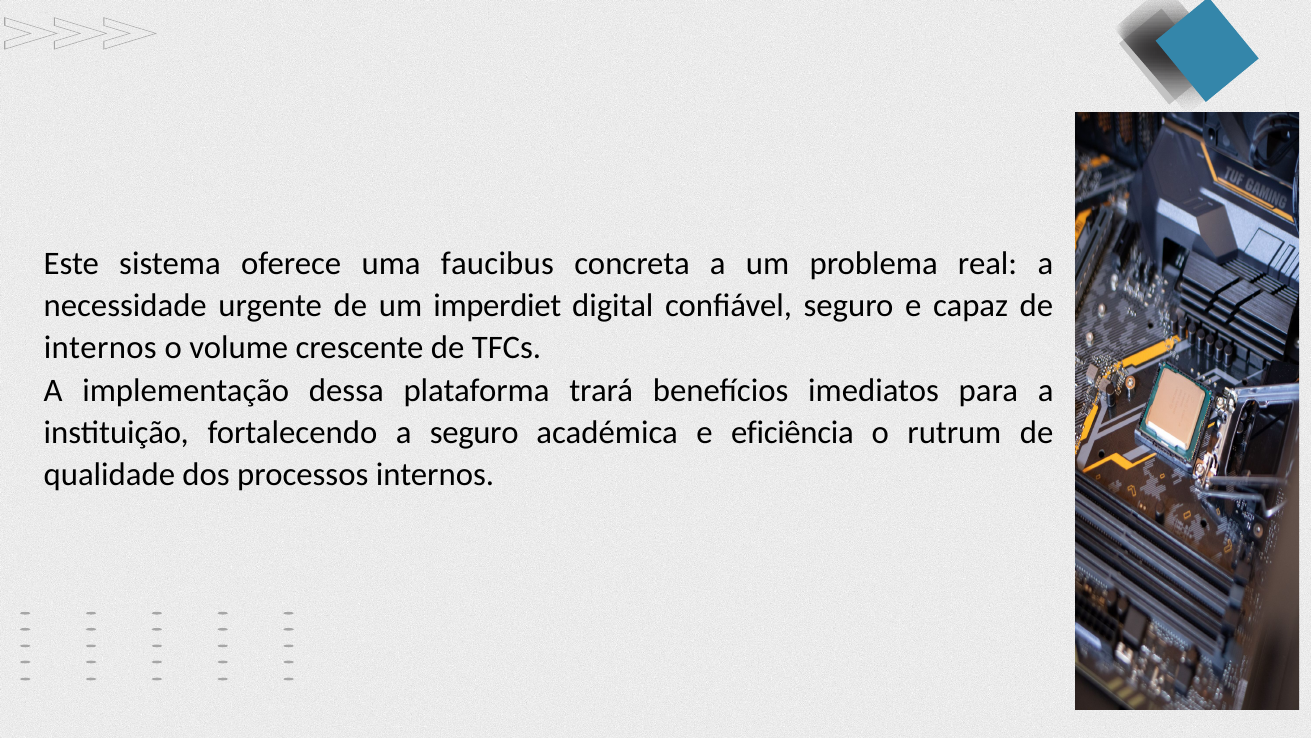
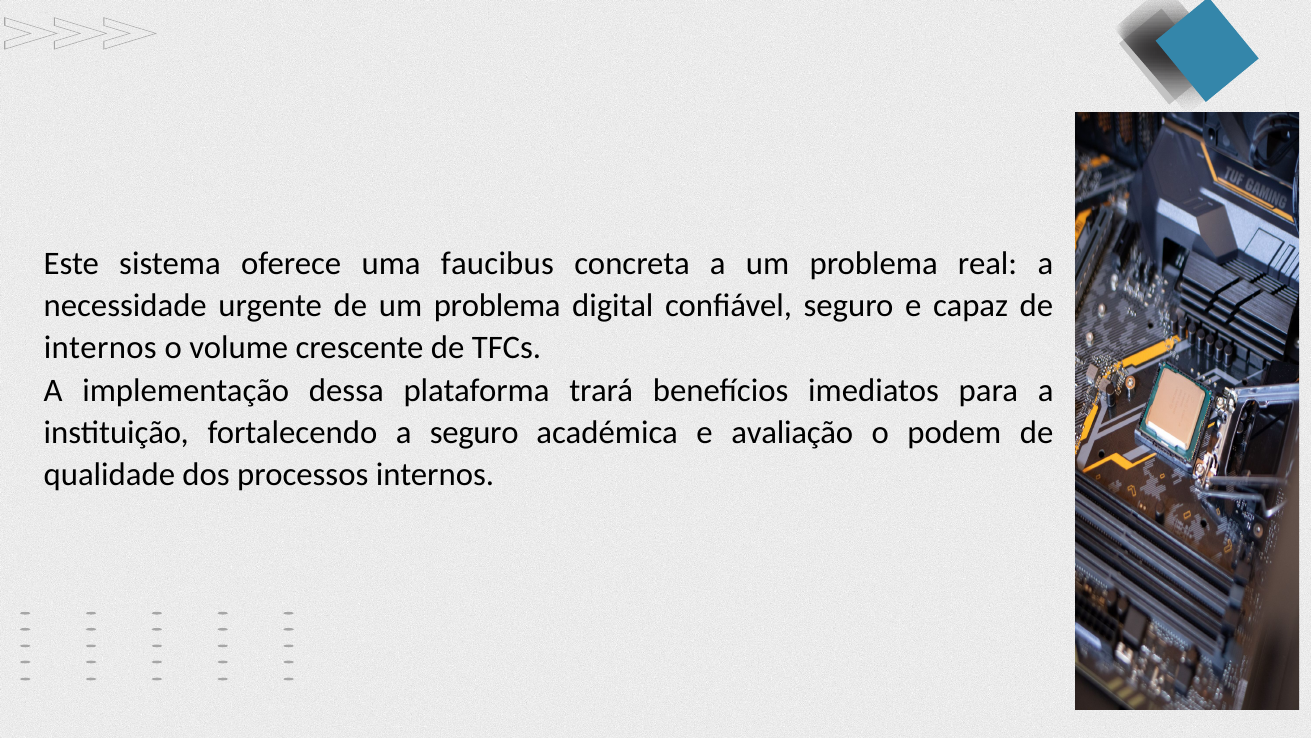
de um imperdiet: imperdiet -> problema (497, 305)
eficiência: eficiência -> avaliação (792, 432)
rutrum: rutrum -> podem (954, 432)
